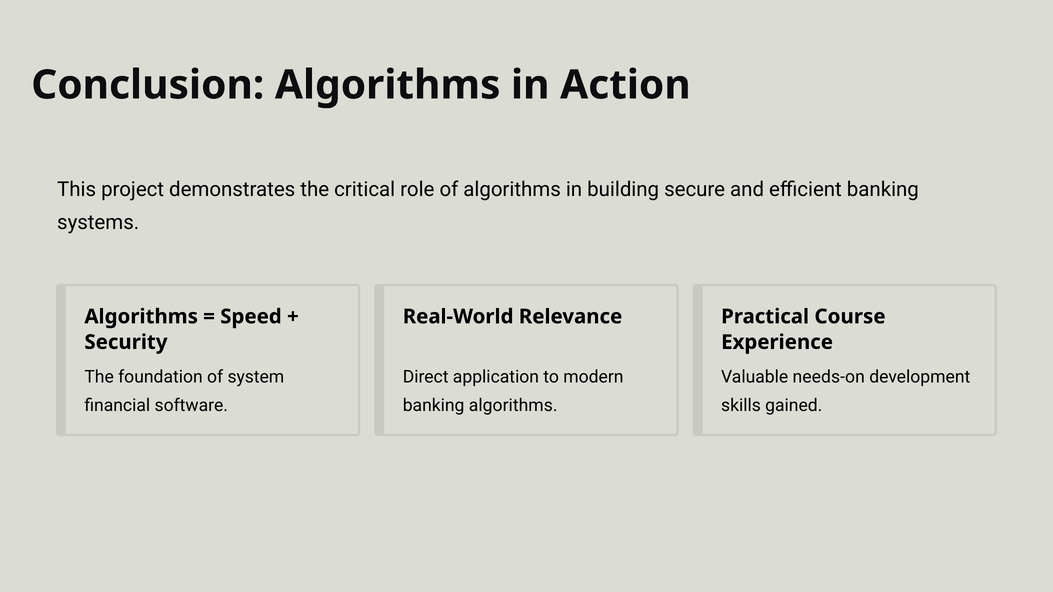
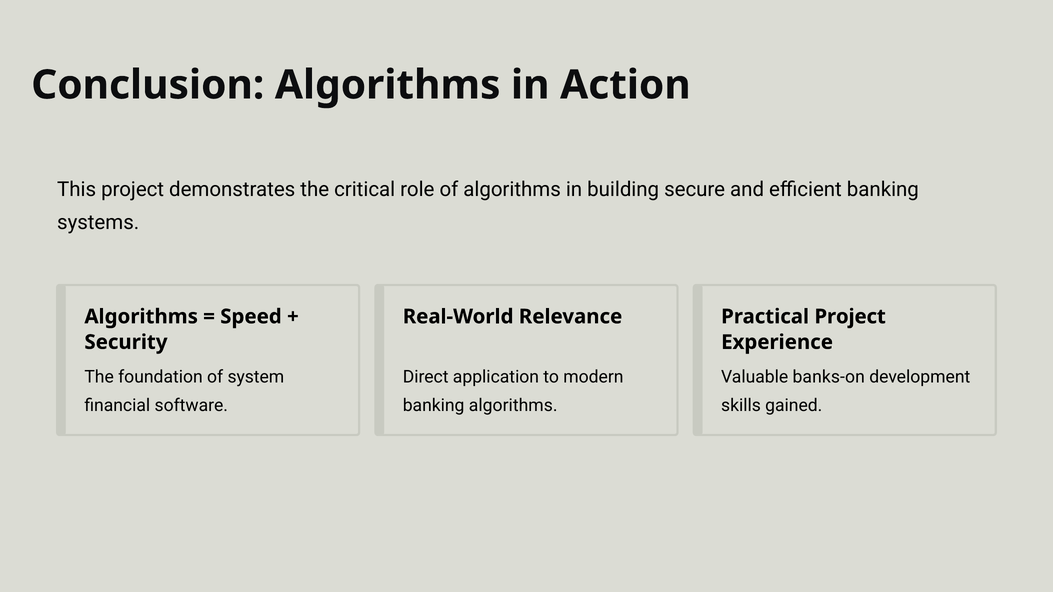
Practical Course: Course -> Project (850, 317)
needs-on: needs-on -> banks-on (829, 377)
